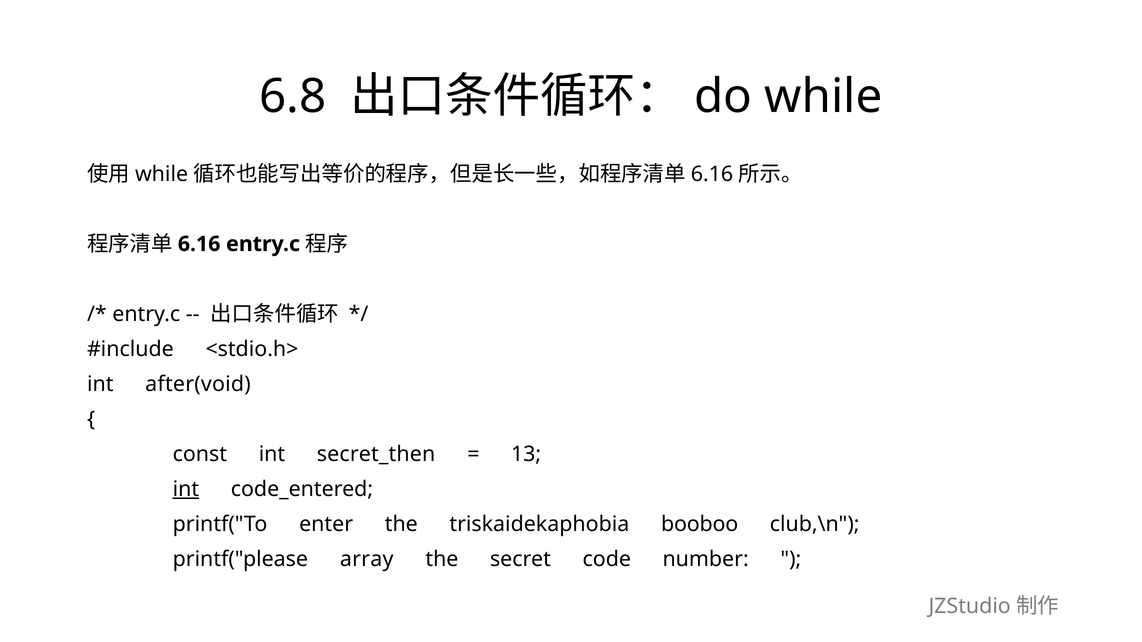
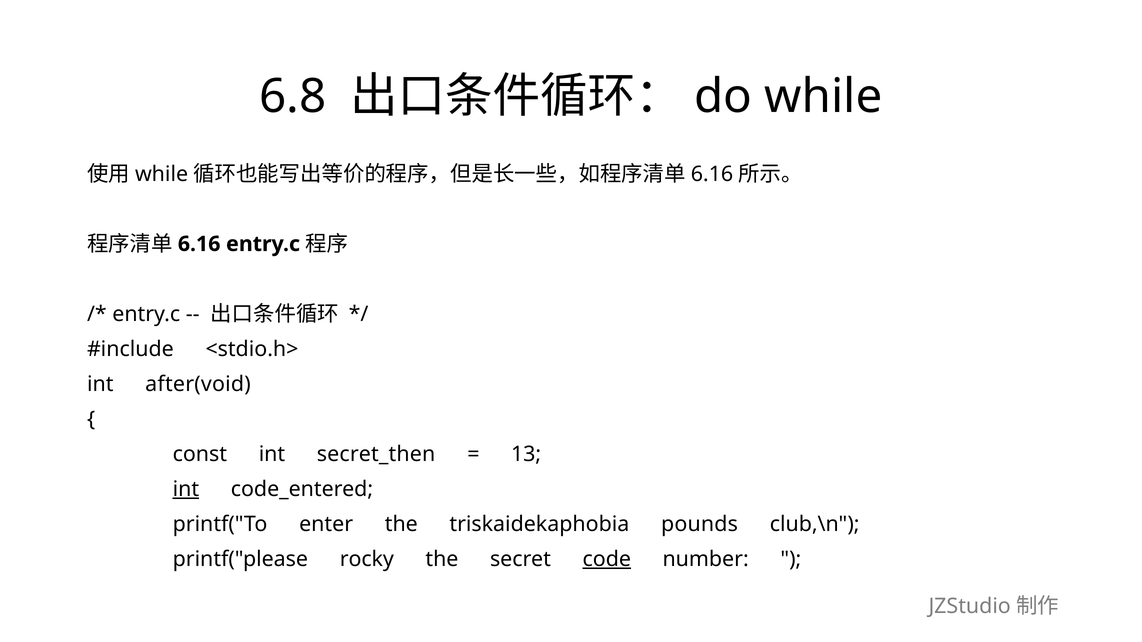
booboo: booboo -> pounds (700, 524)
array: array -> rocky (367, 559)
code underline: none -> present (607, 559)
